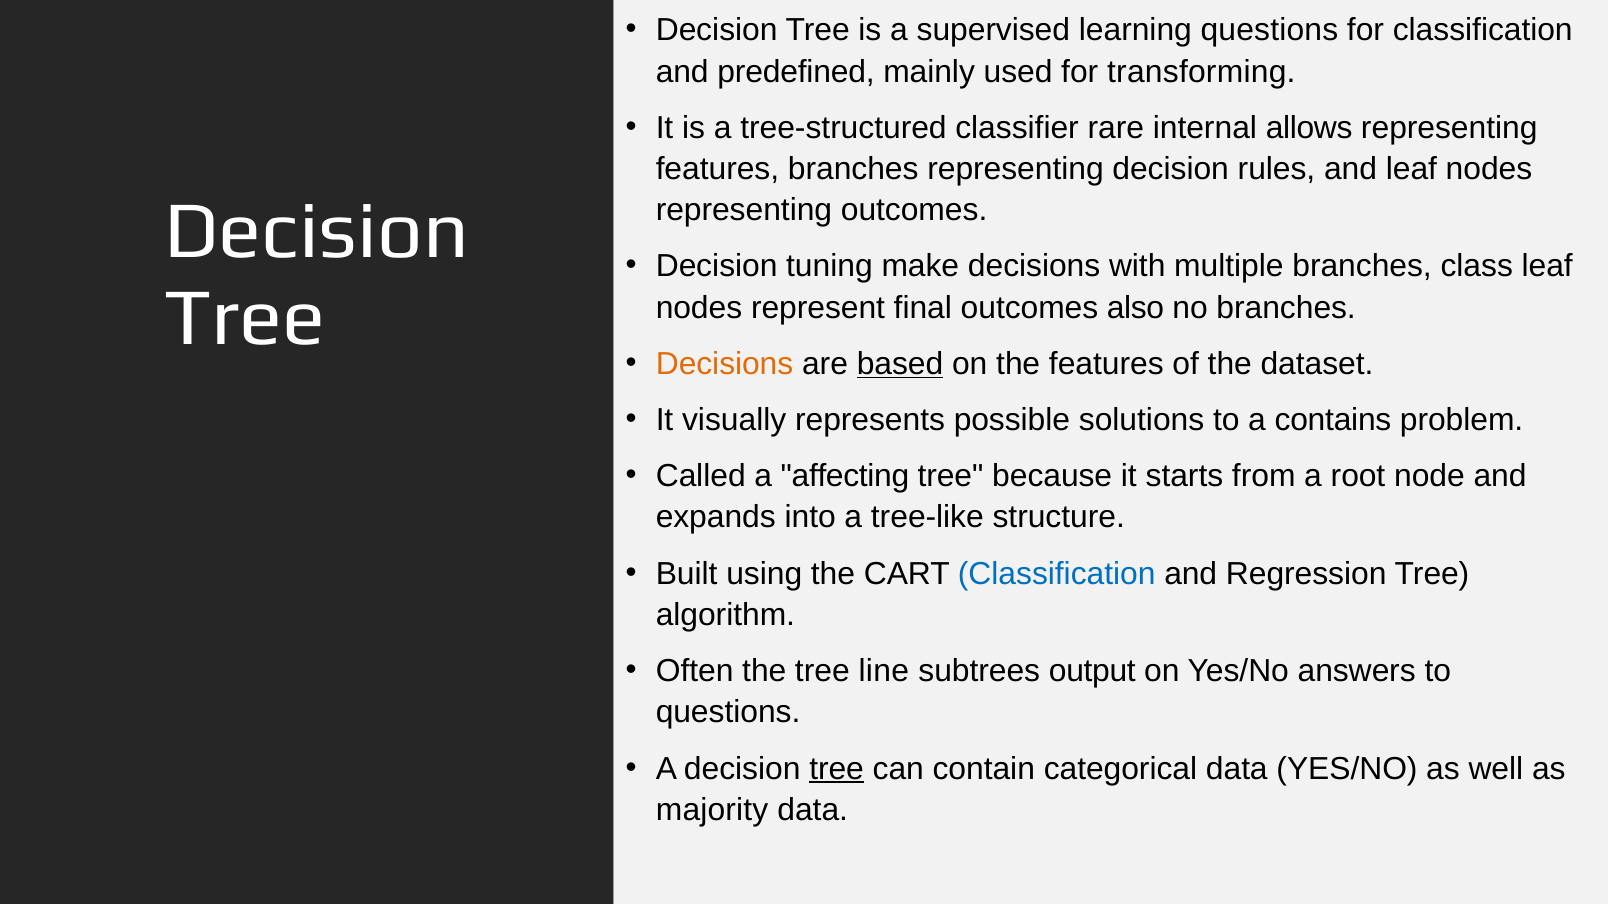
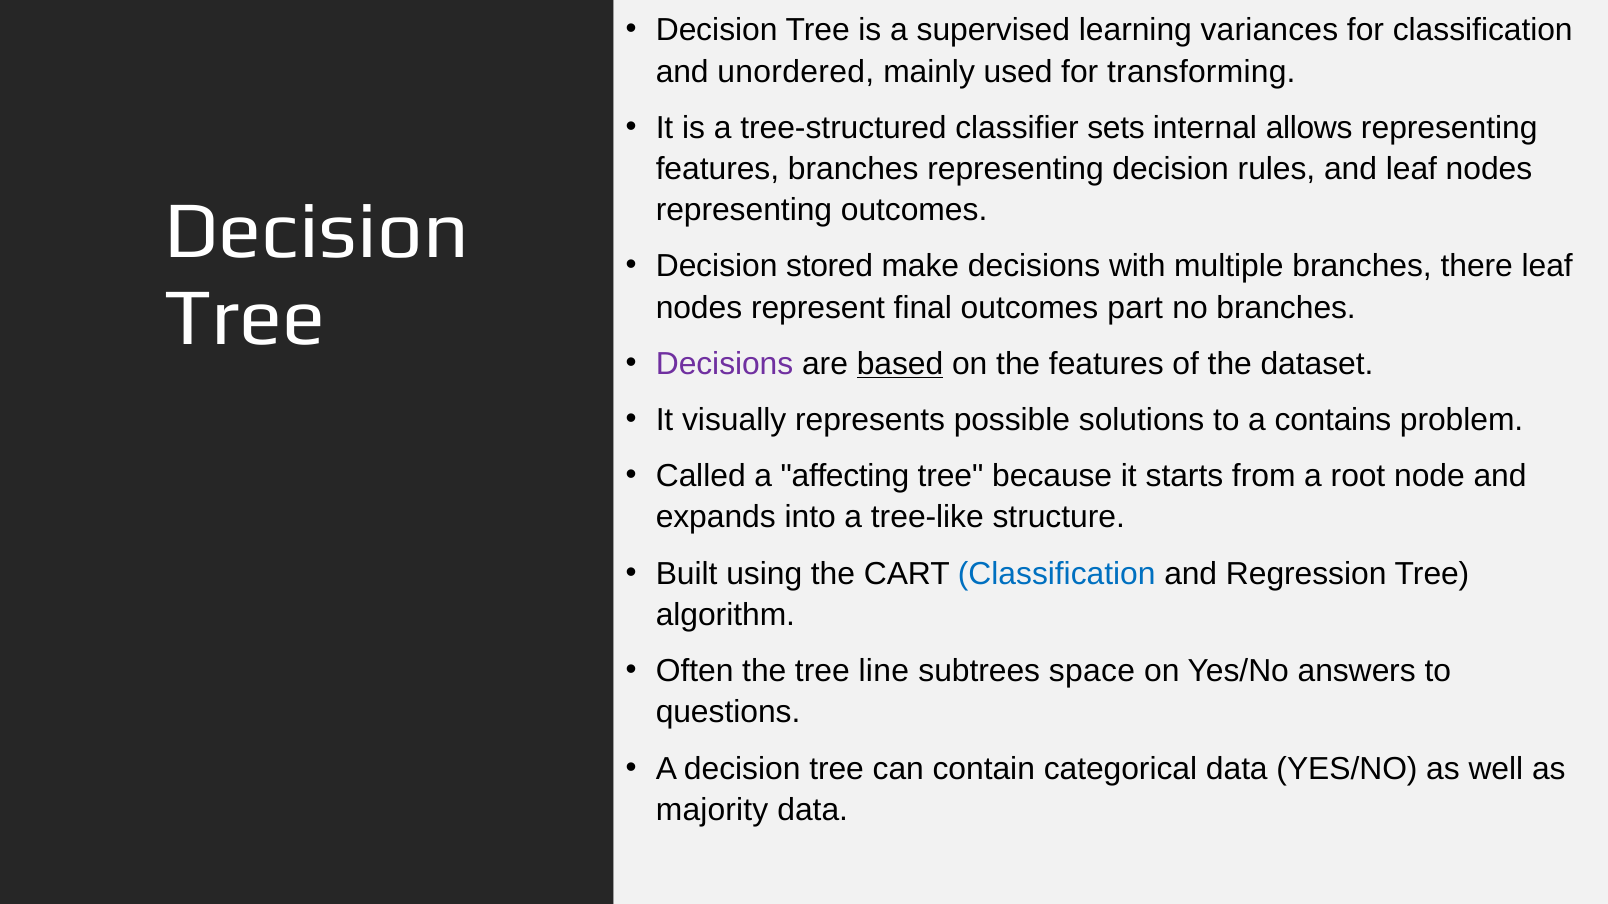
learning questions: questions -> variances (1269, 30)
predefined: predefined -> unordered (796, 72)
rare: rare -> sets (1116, 128)
tuning: tuning -> stored (830, 267)
class: class -> there (1477, 267)
also: also -> part (1135, 308)
Decisions colour: orange -> purple (725, 364)
output: output -> space (1092, 672)
tree underline: present -> none (837, 769)
